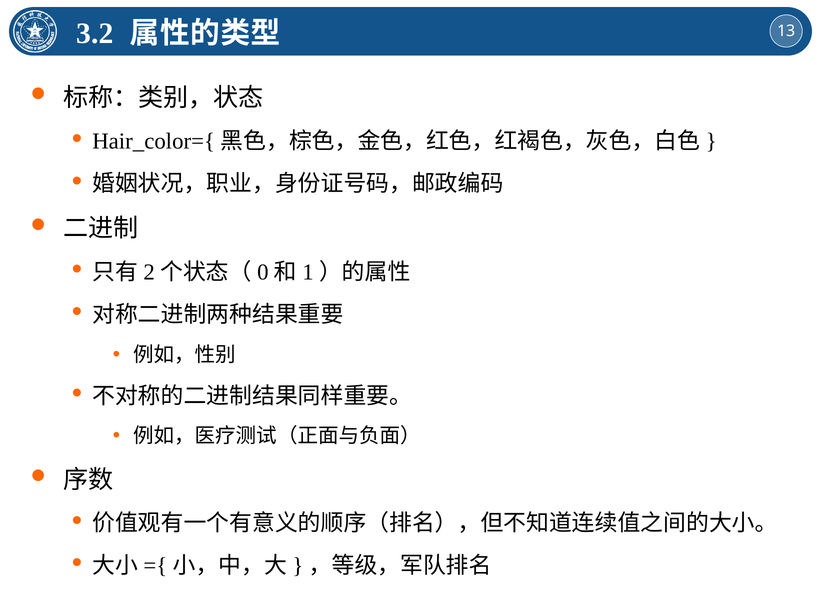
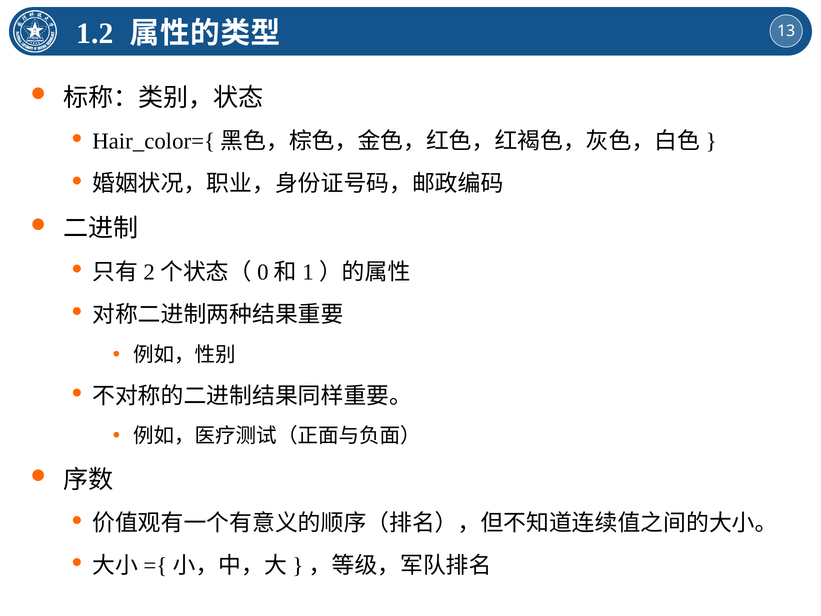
3.2: 3.2 -> 1.2 (95, 34)
